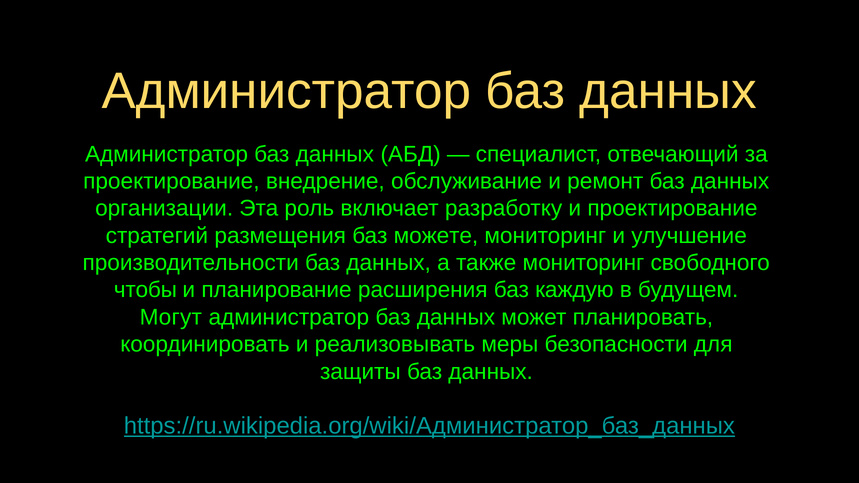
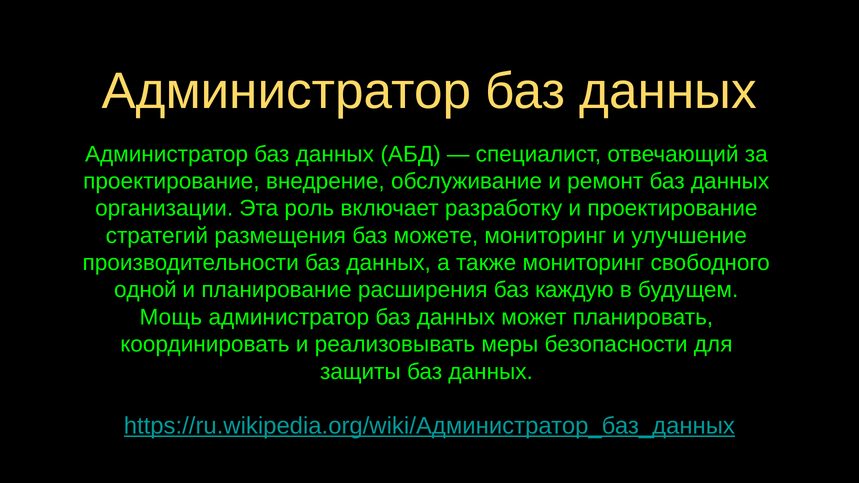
чтобы: чтобы -> одной (145, 290)
Могут: Могут -> Мощь (171, 317)
